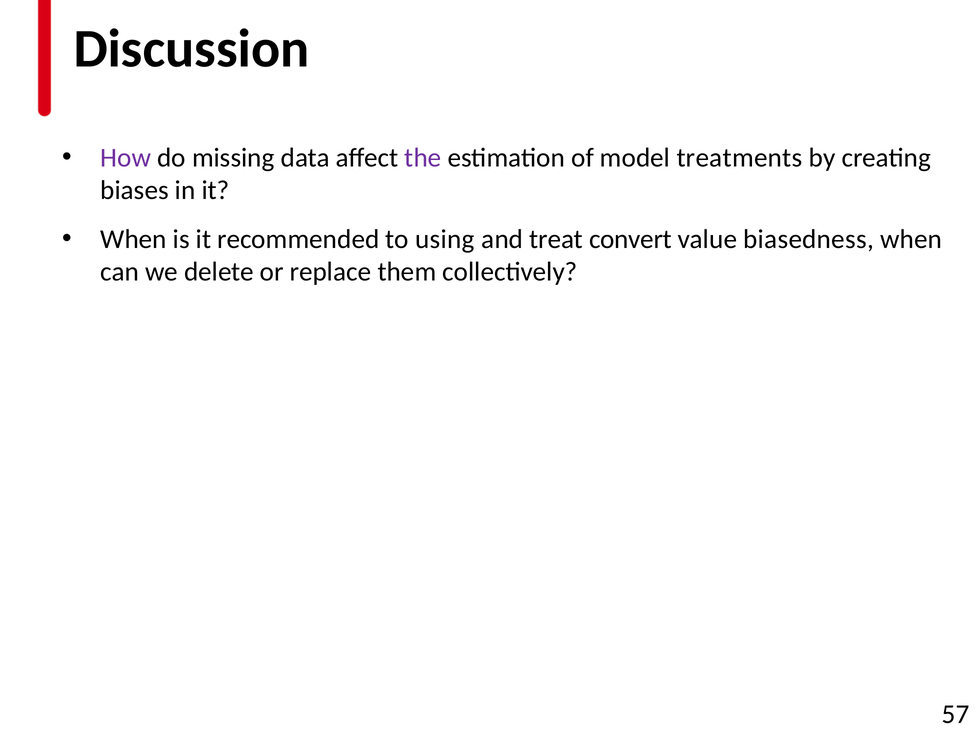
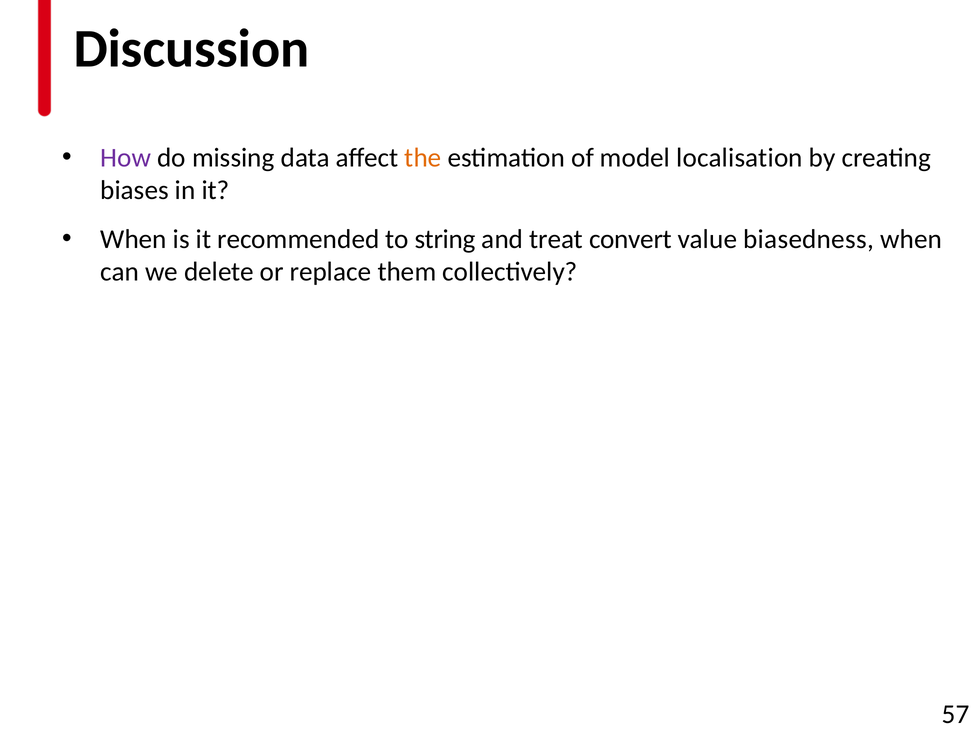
the colour: purple -> orange (423, 158)
treatments: treatments -> localisation (740, 158)
using: using -> string (445, 239)
